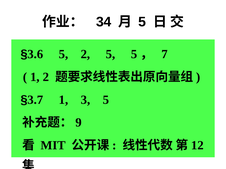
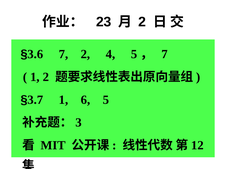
34: 34 -> 23 (104, 22)
5: 5 -> 2 (142, 22)
§3.6 5: 5 -> 7 (64, 54)
2 5: 5 -> 4 (110, 54)
3: 3 -> 6 (85, 100)
9: 9 -> 3 (79, 123)
